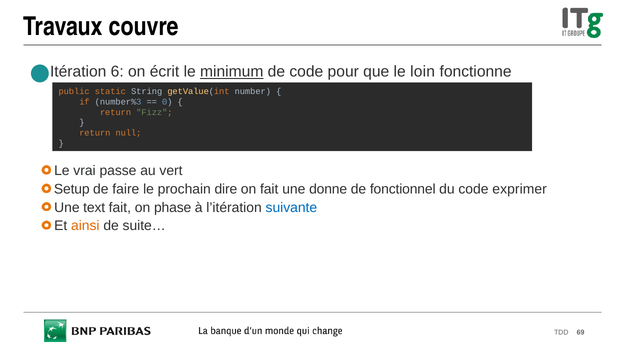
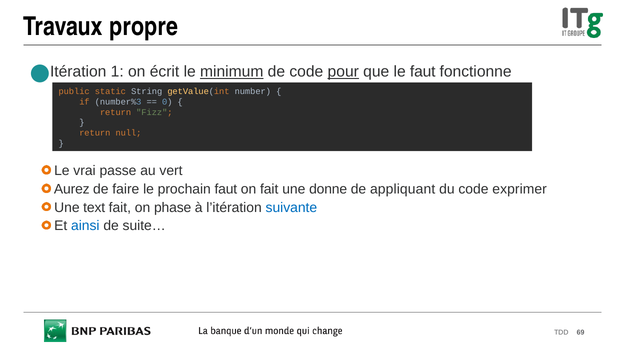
couvre: couvre -> propre (144, 27)
6: 6 -> 1 (117, 72)
pour underline: none -> present (343, 72)
le loin: loin -> faut (423, 72)
Setup: Setup -> Aurez (72, 189)
prochain dire: dire -> faut (226, 189)
fonctionnel: fonctionnel -> appliquant (403, 189)
ainsi colour: orange -> blue (85, 226)
